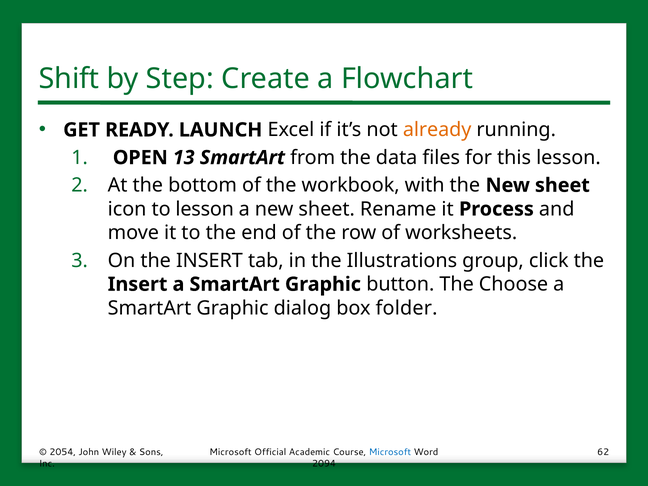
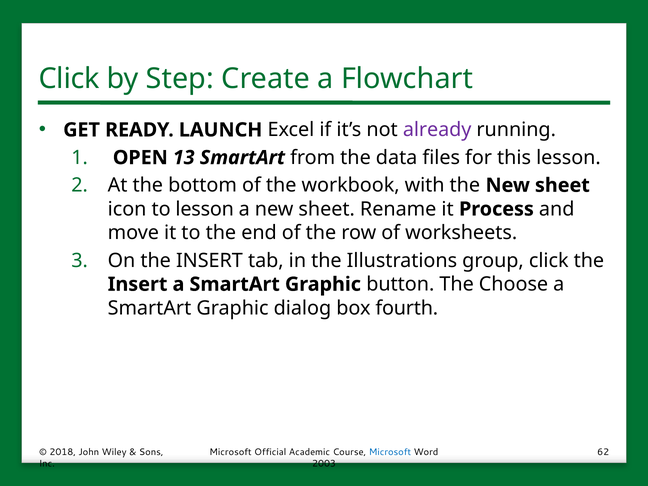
Shift: Shift -> Click (69, 79)
already colour: orange -> purple (437, 130)
folder: folder -> fourth (407, 308)
2054: 2054 -> 2018 (63, 452)
2094: 2094 -> 2003 (324, 463)
